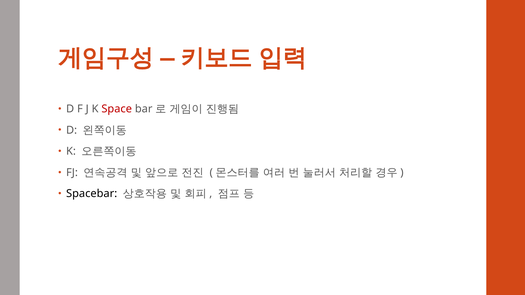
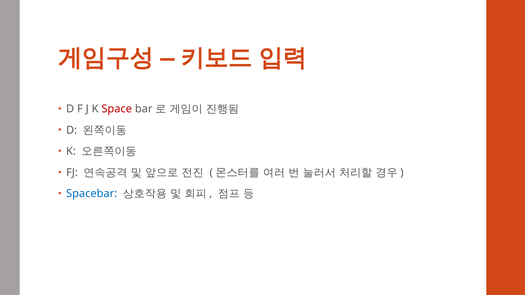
Spacebar colour: black -> blue (92, 194)
